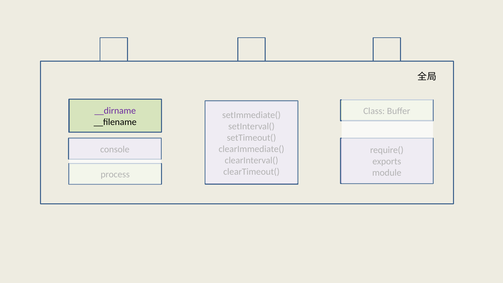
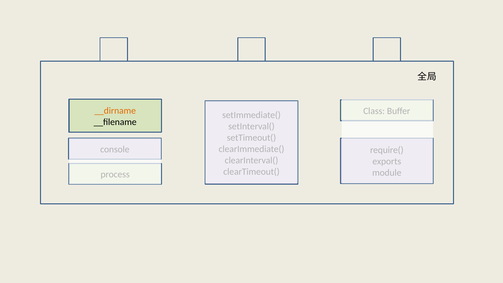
__dirname colour: purple -> orange (115, 111)
